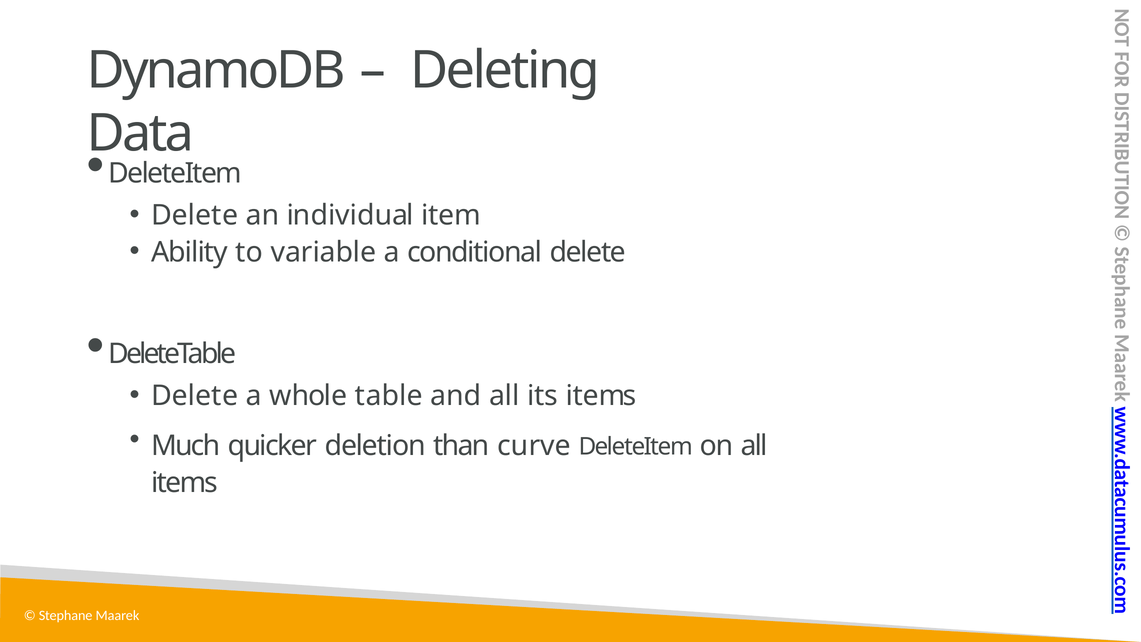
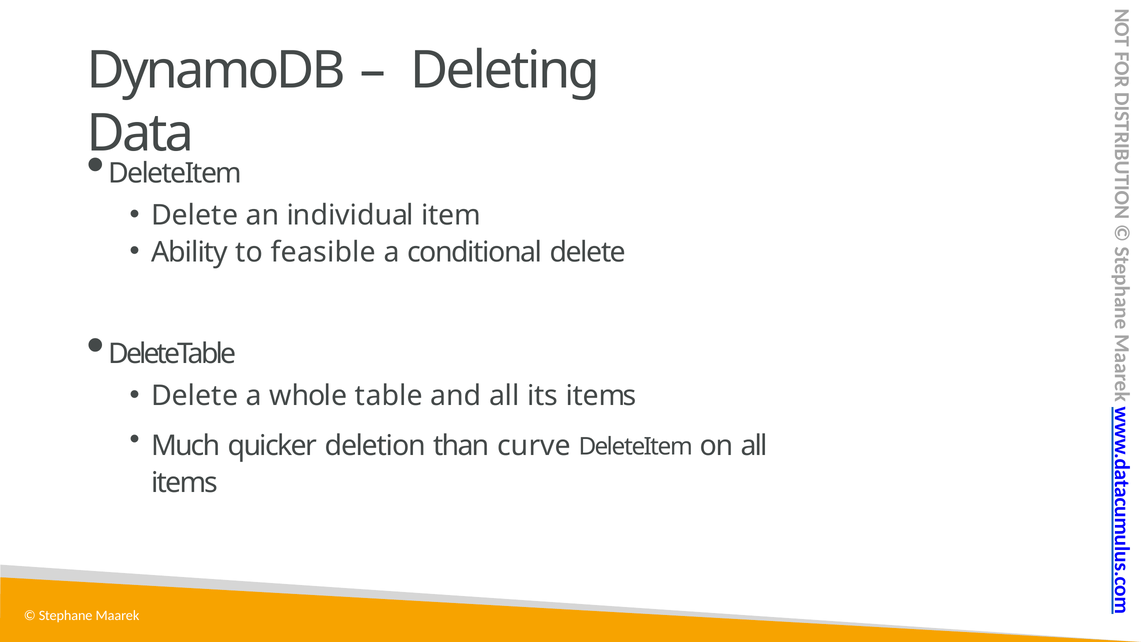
variable: variable -> feasible (323, 252)
